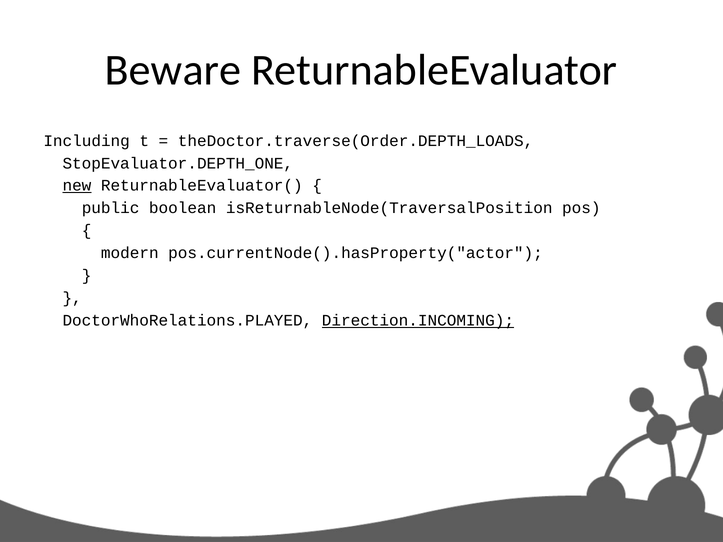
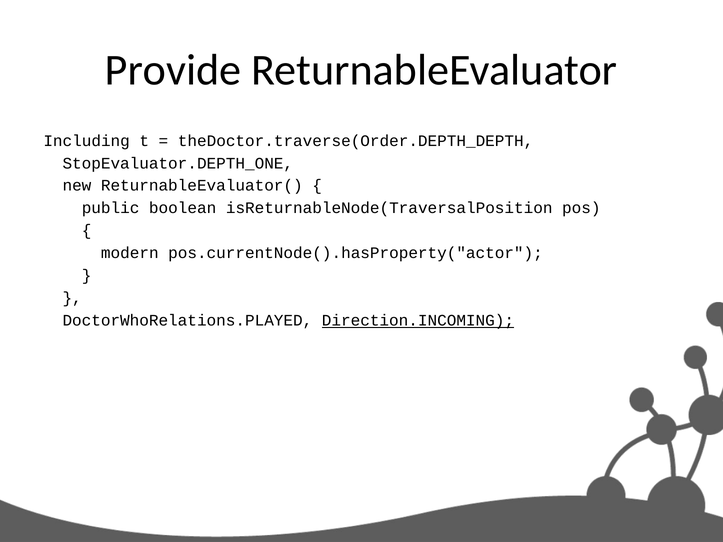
Beware: Beware -> Provide (173, 70)
theDoctor.traverse(Order.DEPTH_LOADS: theDoctor.traverse(Order.DEPTH_LOADS -> theDoctor.traverse(Order.DEPTH_DEPTH (356, 141)
new underline: present -> none (77, 186)
